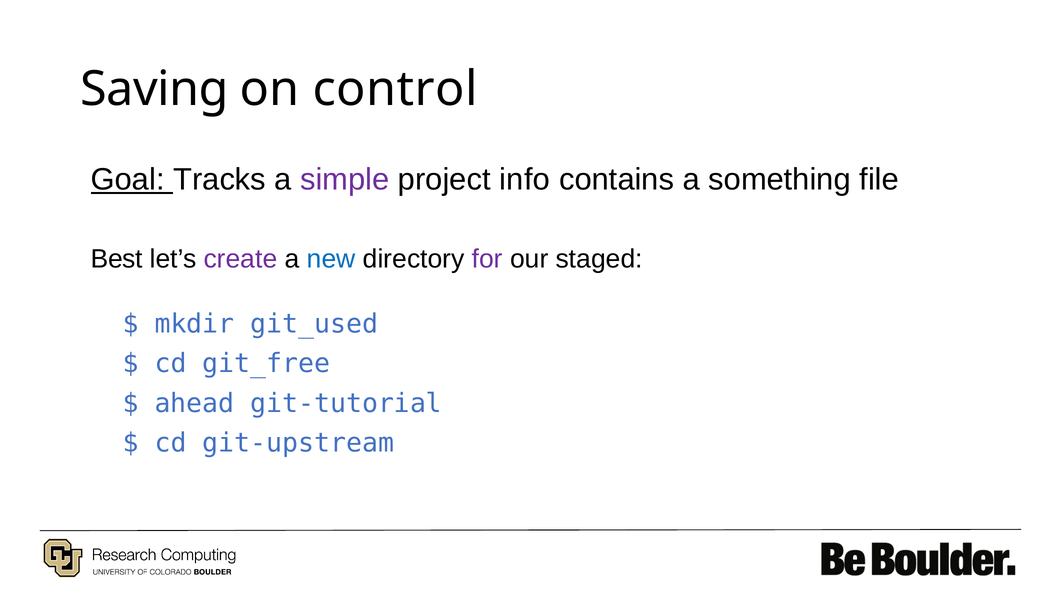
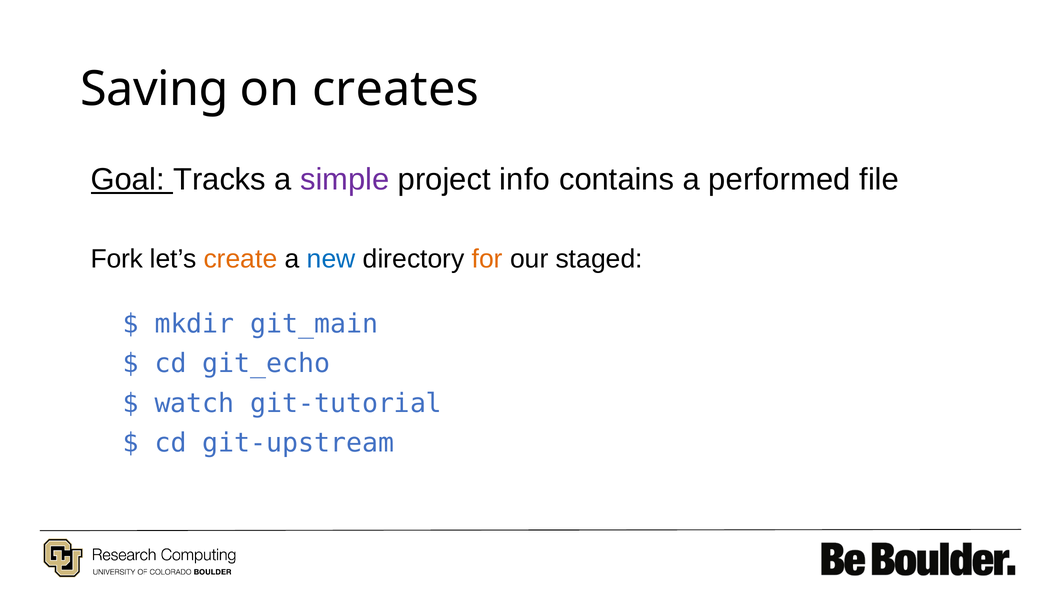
control: control -> creates (395, 89)
something: something -> performed (780, 179)
Best: Best -> Fork (117, 259)
create colour: purple -> orange (240, 259)
for colour: purple -> orange (487, 259)
git_used: git_used -> git_main (314, 324)
git_free: git_free -> git_echo (266, 363)
ahead: ahead -> watch (194, 403)
